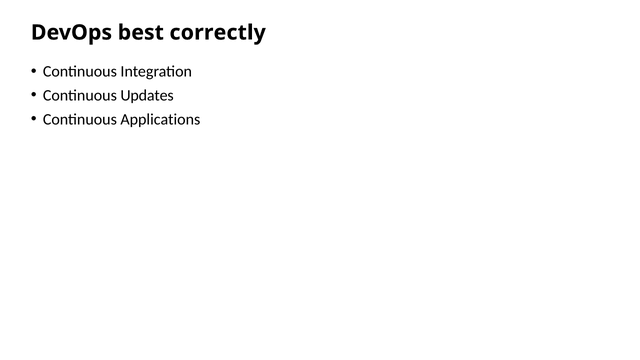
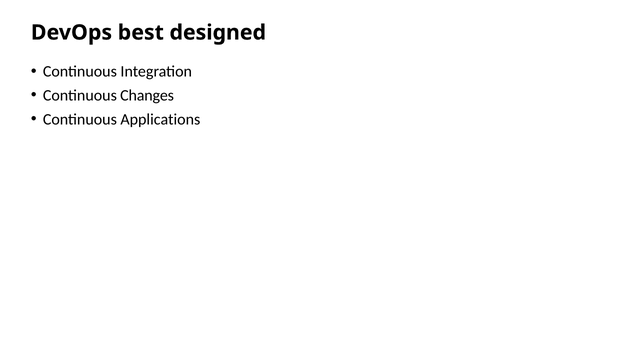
correctly: correctly -> designed (218, 33)
Updates: Updates -> Changes (147, 95)
